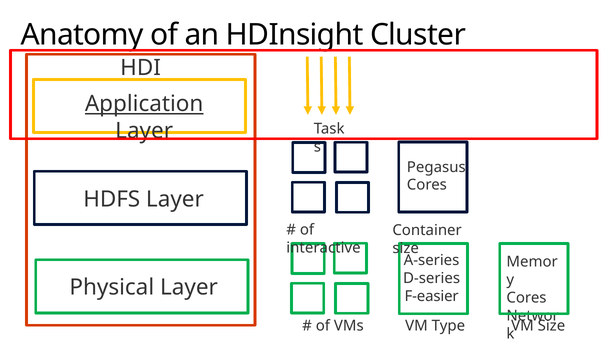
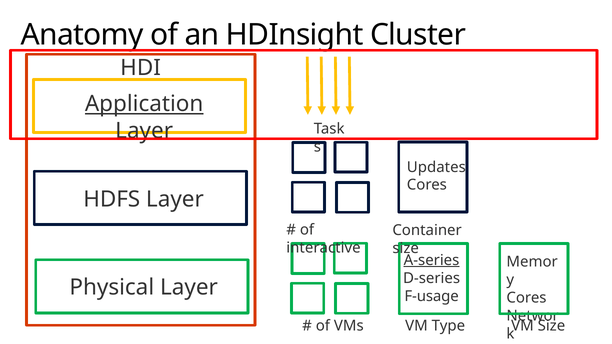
Pegasus: Pegasus -> Updates (436, 167)
A-series underline: none -> present (432, 260)
F-easier: F-easier -> F-usage (432, 296)
